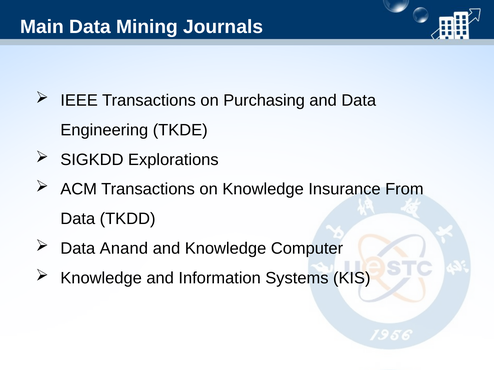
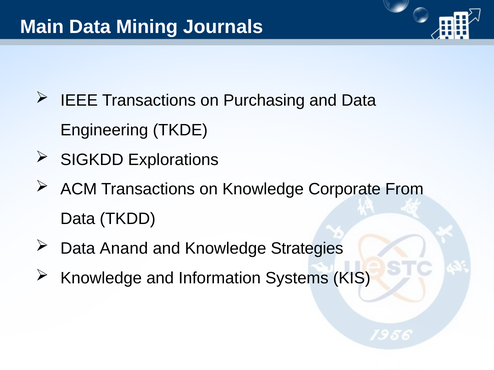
Insurance: Insurance -> Corporate (345, 189)
Computer: Computer -> Strategies (307, 249)
